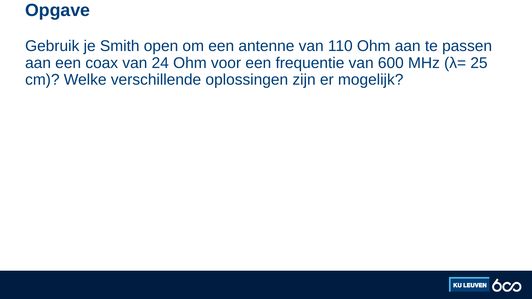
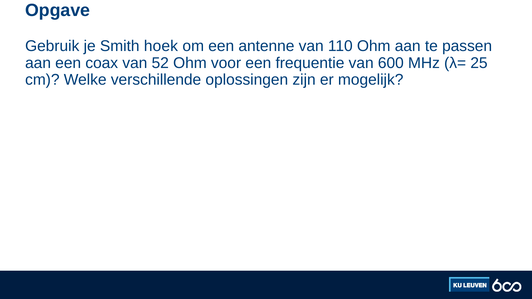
open: open -> hoek (161, 46)
24: 24 -> 52 (160, 63)
